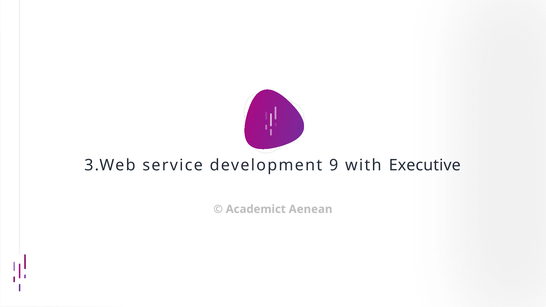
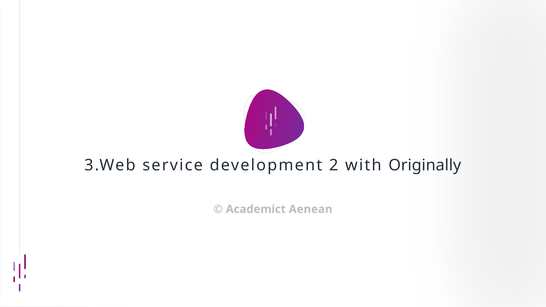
9: 9 -> 2 (334, 165)
Executive: Executive -> Originally (425, 165)
